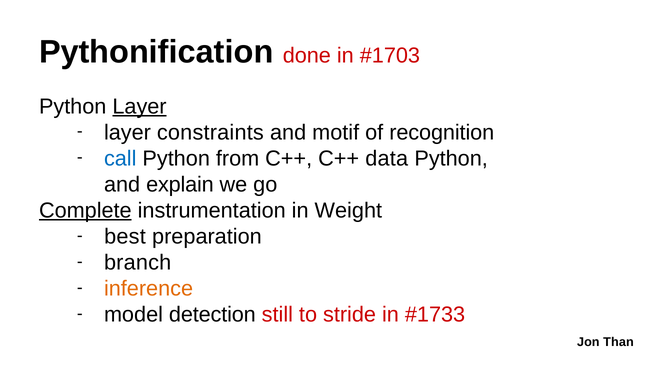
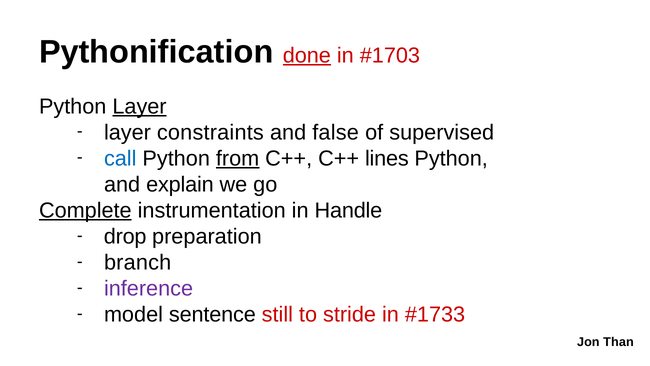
done underline: none -> present (307, 55)
motif: motif -> false (336, 132)
recognition: recognition -> supervised (442, 132)
from underline: none -> present (238, 158)
data: data -> lines (387, 158)
Weight: Weight -> Handle (348, 210)
best: best -> drop (125, 236)
inference colour: orange -> purple (149, 288)
detection: detection -> sentence (212, 314)
